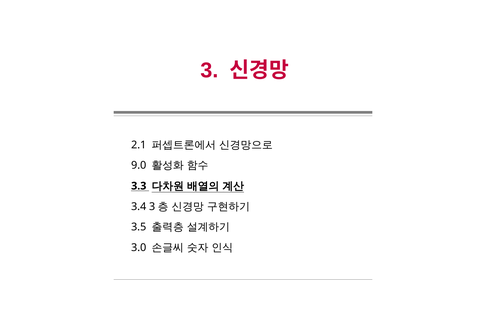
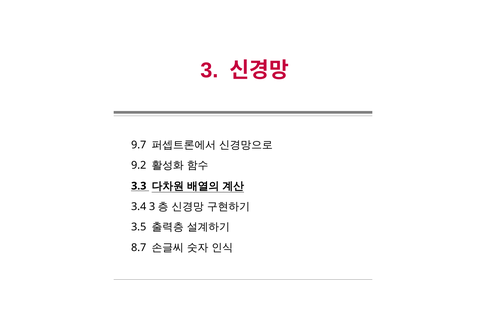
2.1: 2.1 -> 9.7 (139, 145)
9.0: 9.0 -> 9.2 (139, 165)
3.0: 3.0 -> 8.7 (139, 247)
